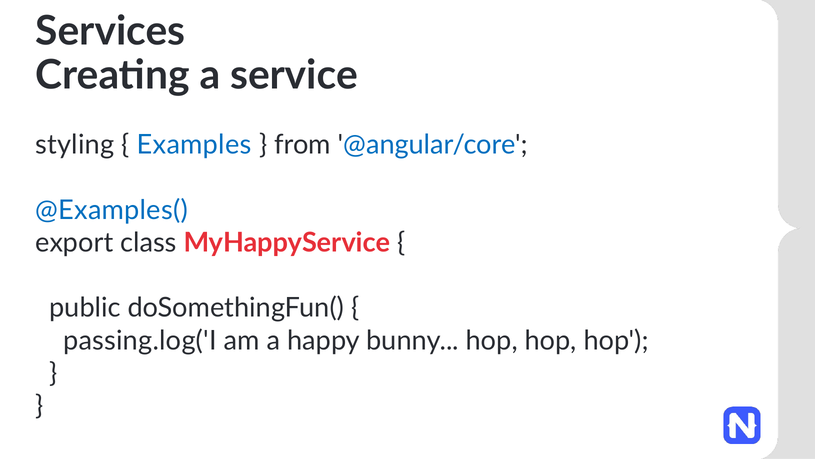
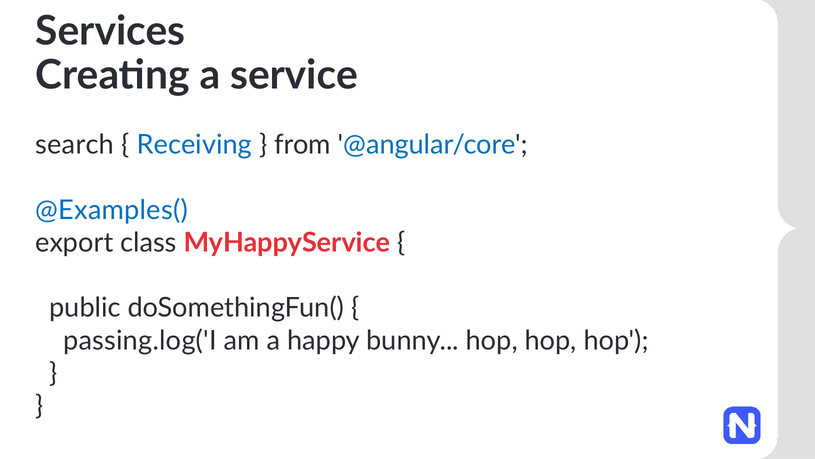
styling: styling -> search (75, 145)
Examples: Examples -> Receiving (194, 145)
